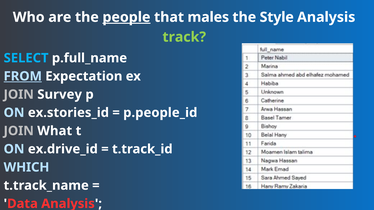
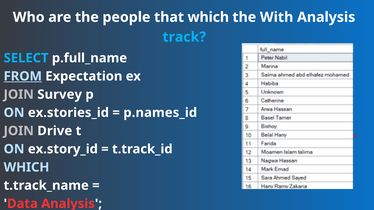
people underline: present -> none (126, 17)
that males: males -> which (208, 17)
Style: Style -> With (277, 17)
track colour: light green -> light blue (184, 37)
p.people_id: p.people_id -> p.names_id (160, 113)
What: What -> Drive (55, 131)
ex.drive_id: ex.drive_id -> ex.story_id (63, 149)
